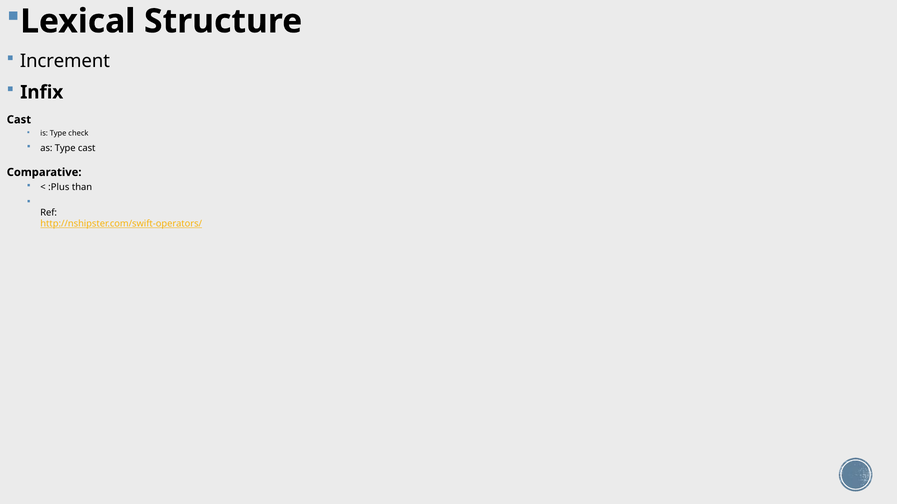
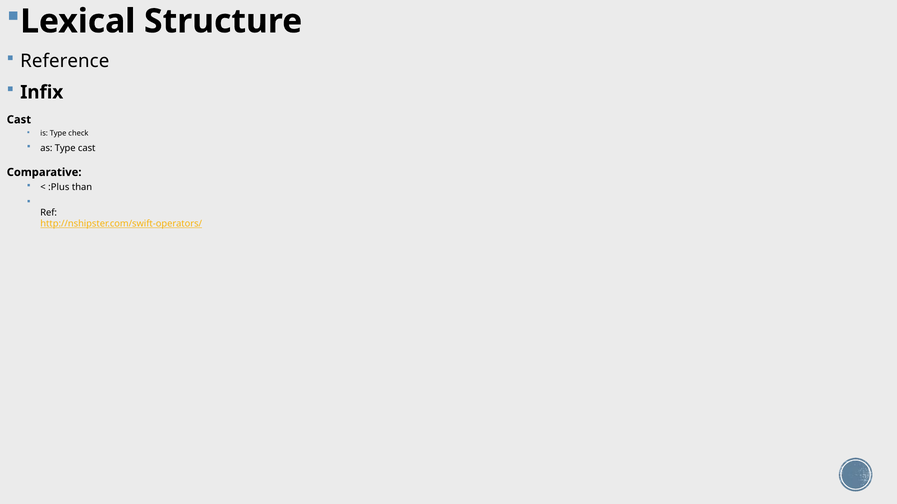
Increment: Increment -> Reference (65, 61)
